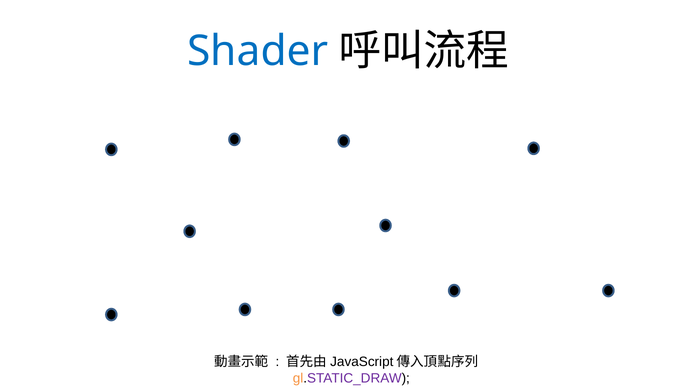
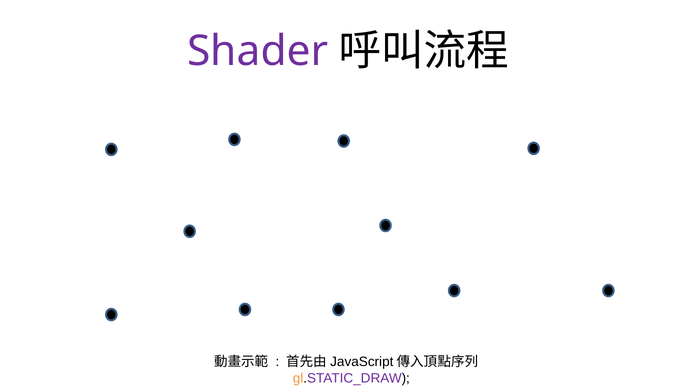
Shader colour: blue -> purple (258, 51)
